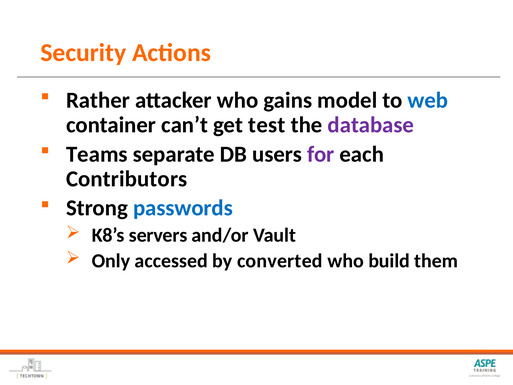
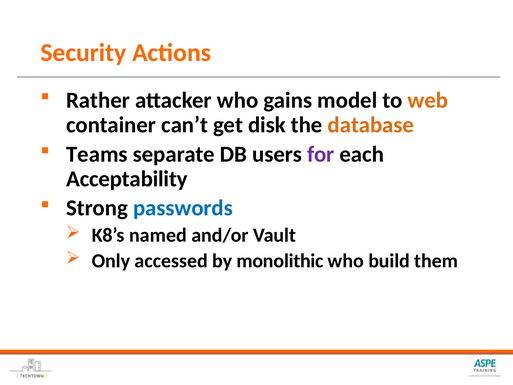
web colour: blue -> orange (428, 100)
test: test -> disk (267, 125)
database colour: purple -> orange (371, 125)
Contributors: Contributors -> Acceptability (127, 179)
servers: servers -> named (158, 235)
converted: converted -> monolithic (280, 261)
